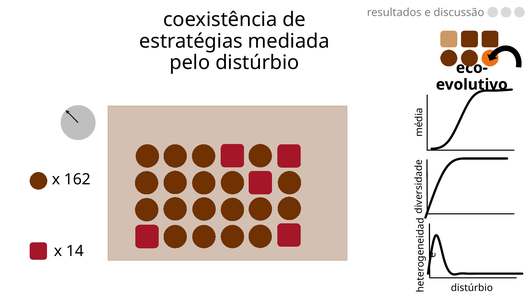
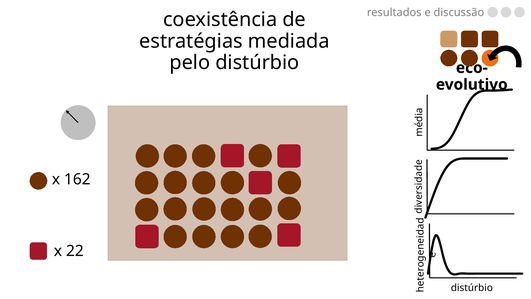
14: 14 -> 22 (75, 251)
